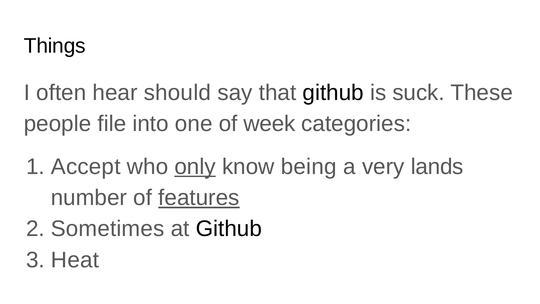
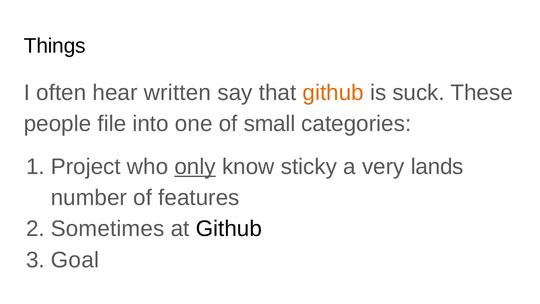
should: should -> written (177, 93)
github colour: black -> orange (333, 93)
week: week -> small (270, 124)
Accept: Accept -> Project (86, 167)
being: being -> sticky (309, 167)
features underline: present -> none (199, 198)
Heat: Heat -> Goal (75, 260)
